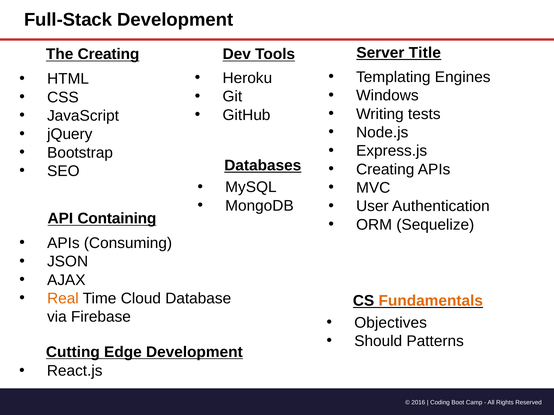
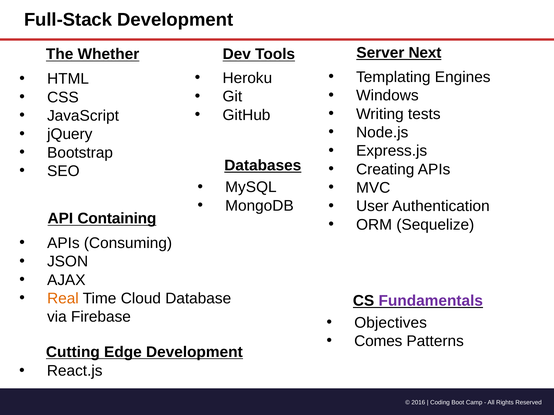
The Creating: Creating -> Whether (108, 54)
Title: Title -> Next (425, 53)
Fundamentals colour: orange -> purple (431, 301)
Should: Should -> Comes (378, 342)
